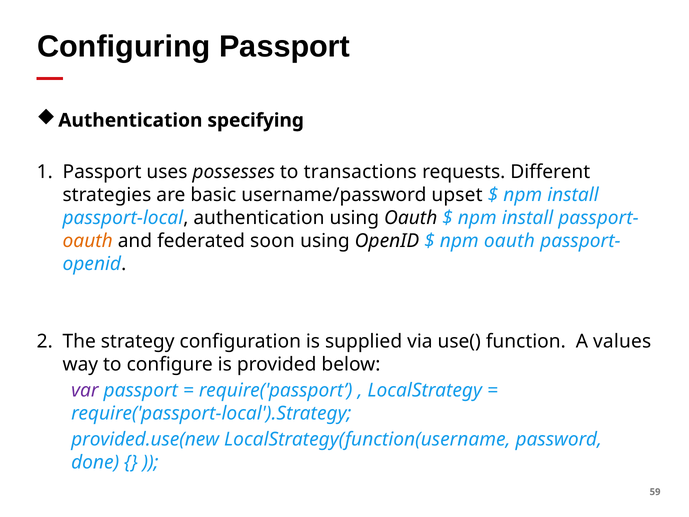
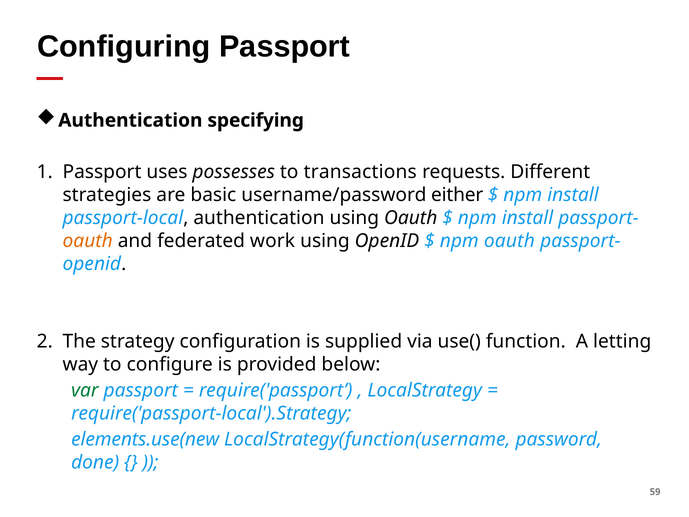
upset: upset -> either (457, 195)
soon: soon -> work (273, 241)
values: values -> letting (622, 341)
var colour: purple -> green (85, 390)
provided.use(new: provided.use(new -> elements.use(new (145, 439)
